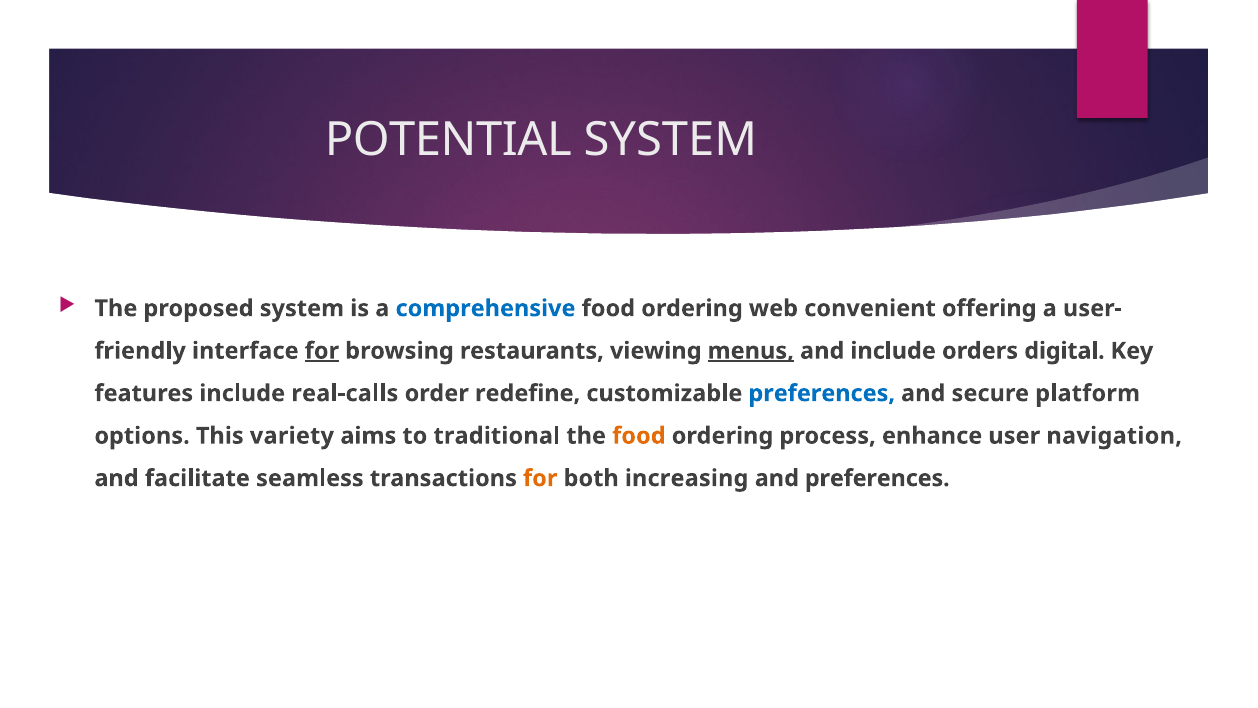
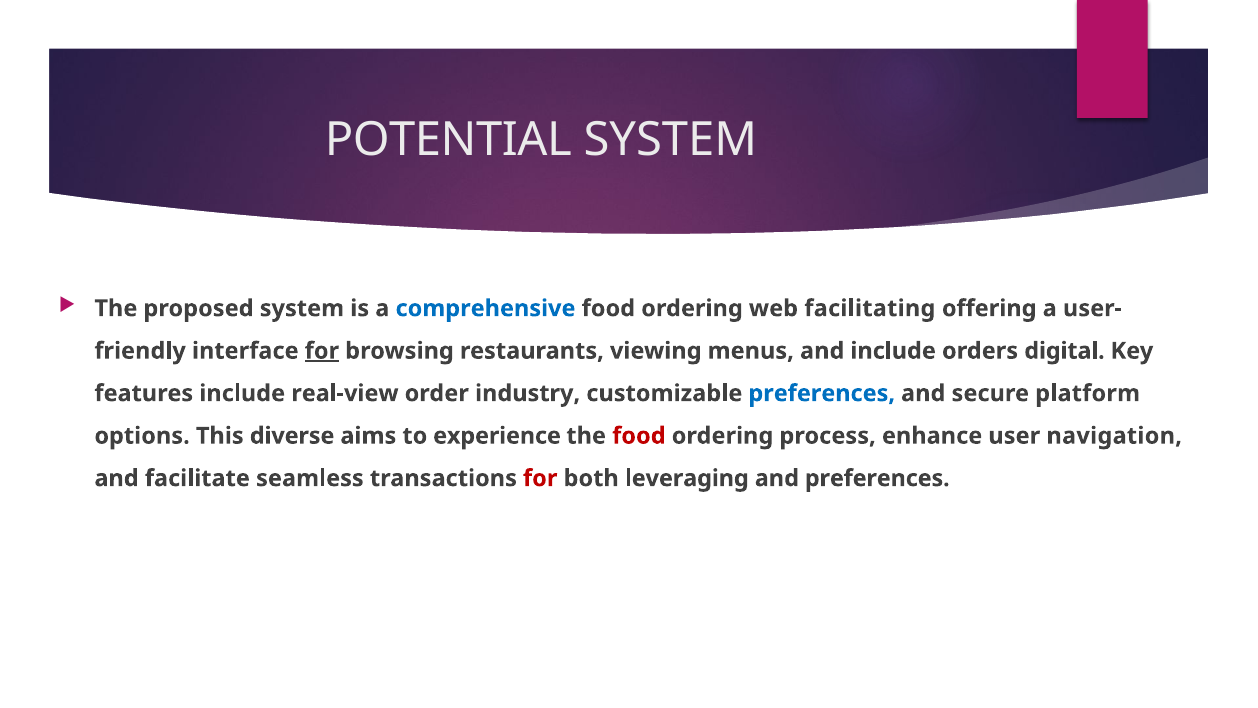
convenient: convenient -> facilitating (870, 308)
menus underline: present -> none (751, 351)
real-calls: real-calls -> real-view (345, 393)
redefine: redefine -> industry (528, 393)
variety: variety -> diverse (292, 436)
traditional: traditional -> experience (497, 436)
food colour: orange -> red (639, 436)
for colour: orange -> red (540, 478)
increasing: increasing -> leveraging (687, 478)
